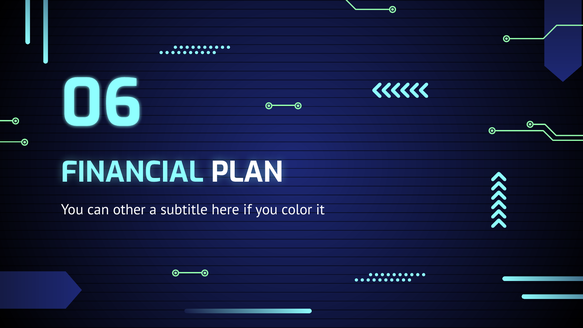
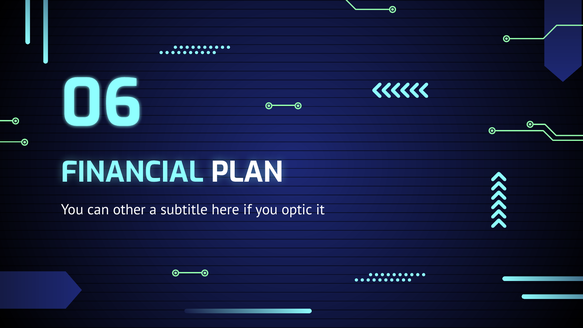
color: color -> optic (297, 210)
